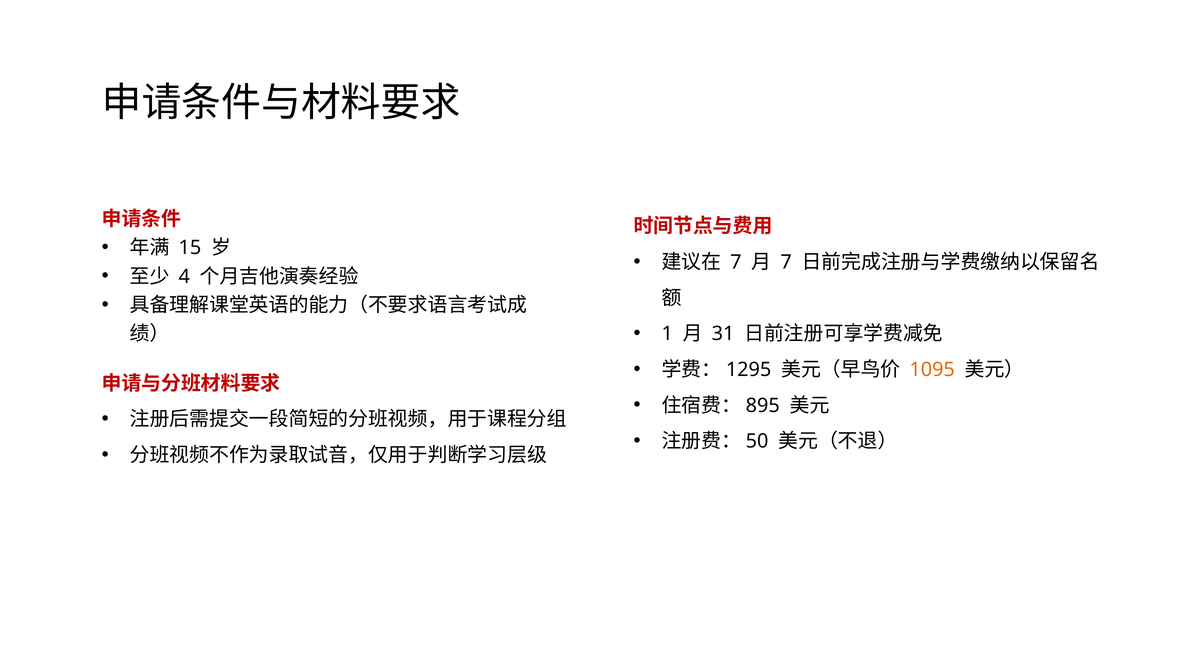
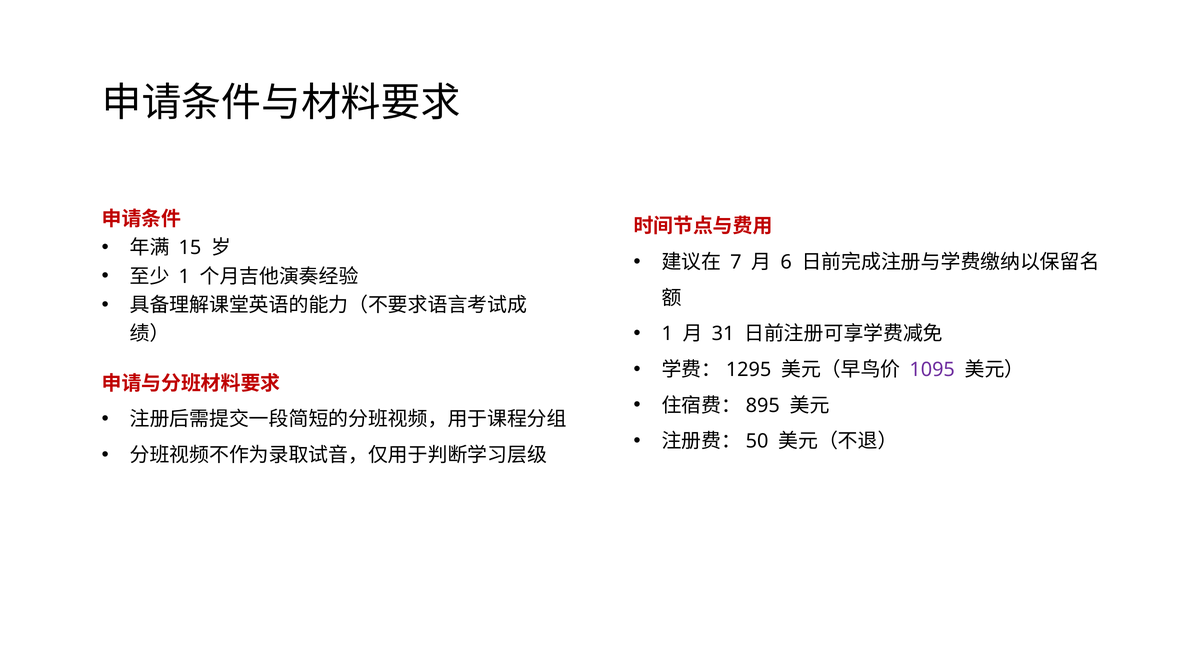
7: 7 -> 6 (786, 262)
4: 4 -> 1 (184, 277)
1095 colour: orange -> purple (932, 370)
